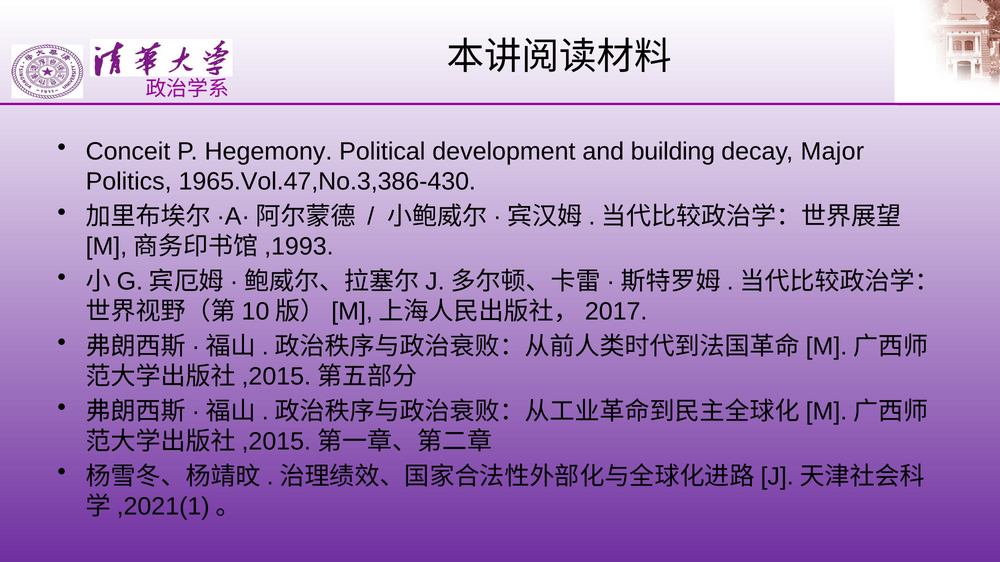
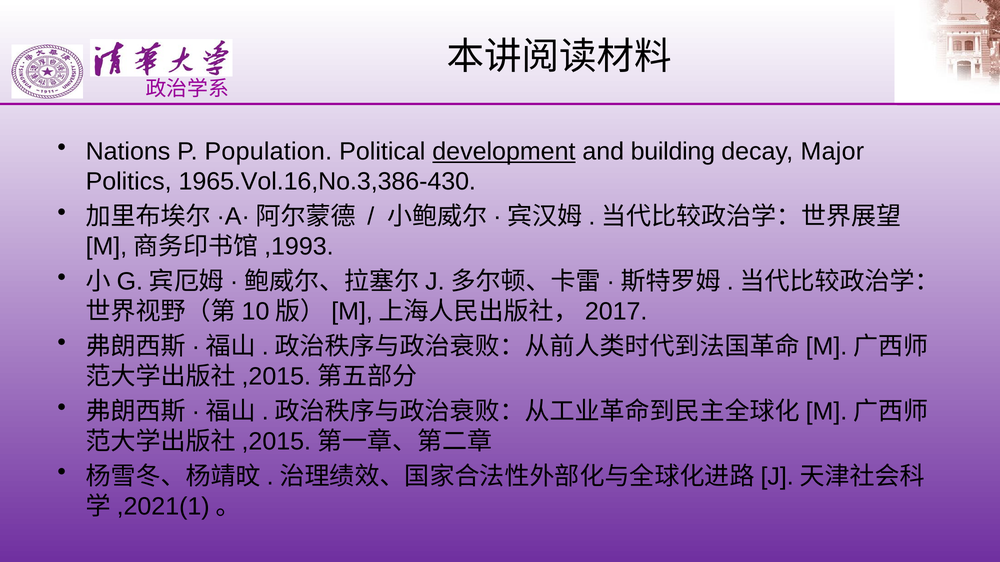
Conceit: Conceit -> Nations (128, 152)
Hegemony: Hegemony -> Population (268, 152)
development underline: none -> present (504, 152)
1965.Vol.47,No.3,386-430: 1965.Vol.47,No.3,386-430 -> 1965.Vol.16,No.3,386-430 (327, 182)
